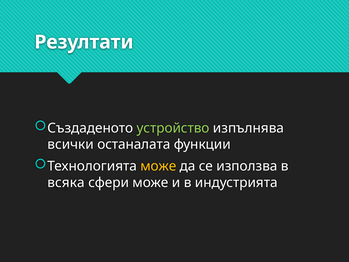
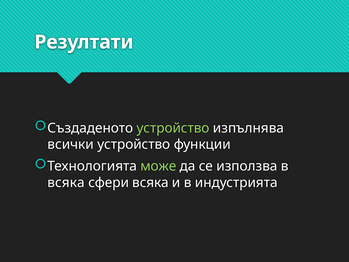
всички останалата: останалата -> устройство (134, 144)
може colour: yellow -> light green (158, 166)
сфери може: може -> всяка (150, 182)
